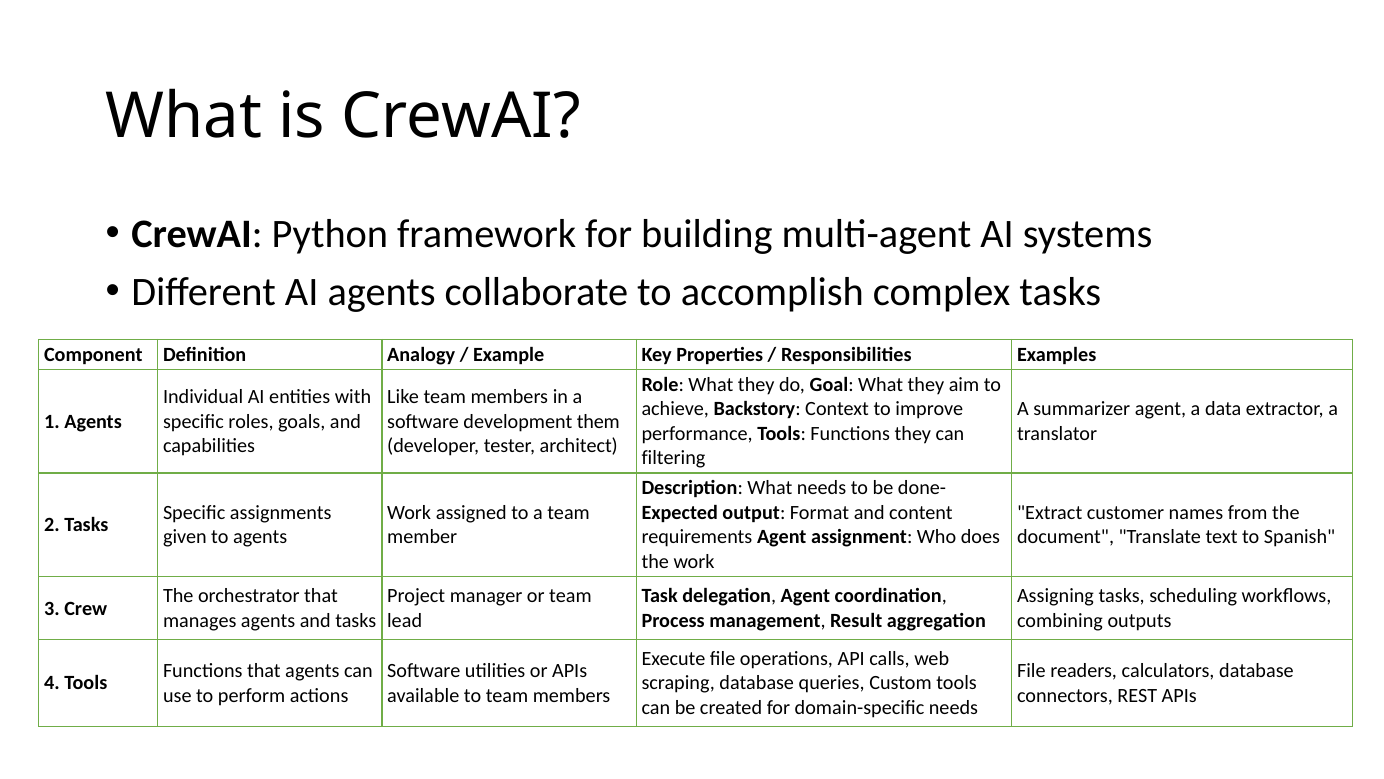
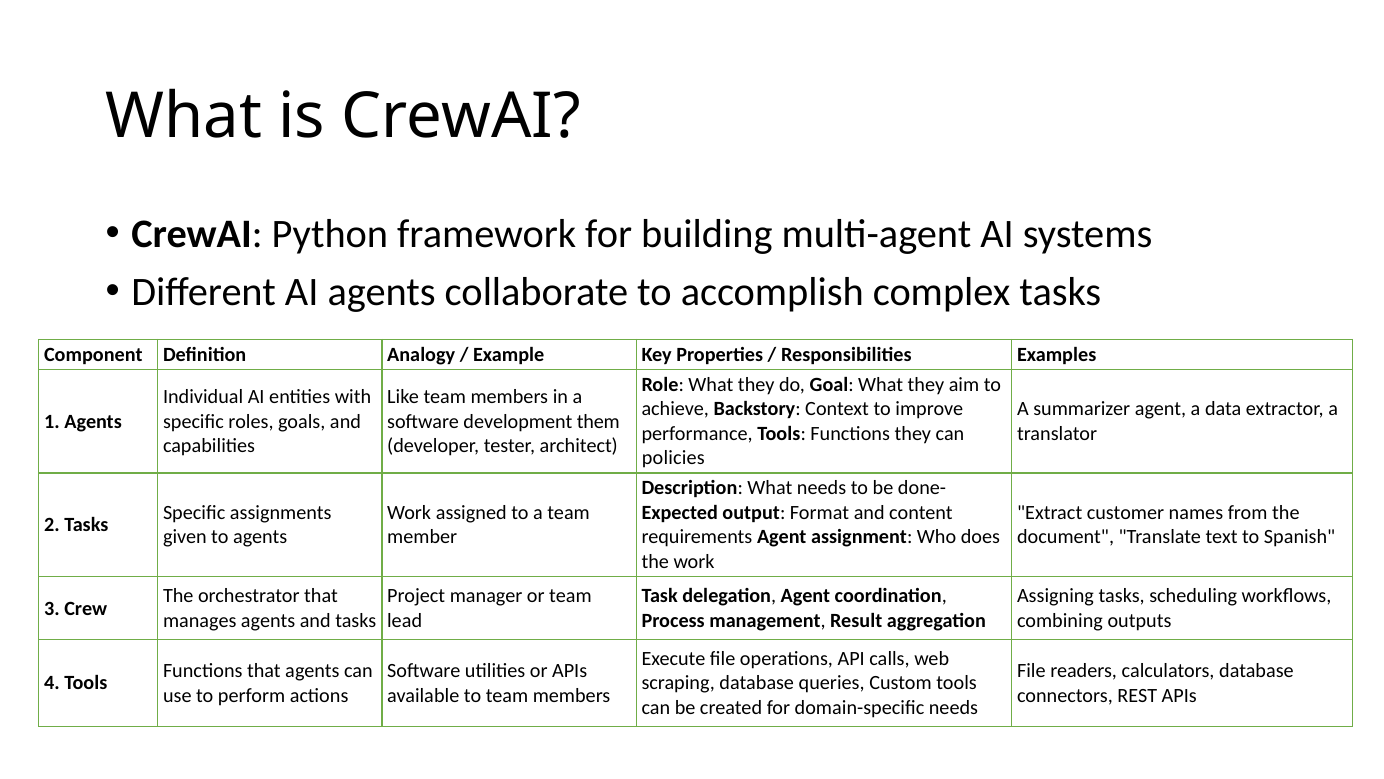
filtering: filtering -> policies (673, 458)
